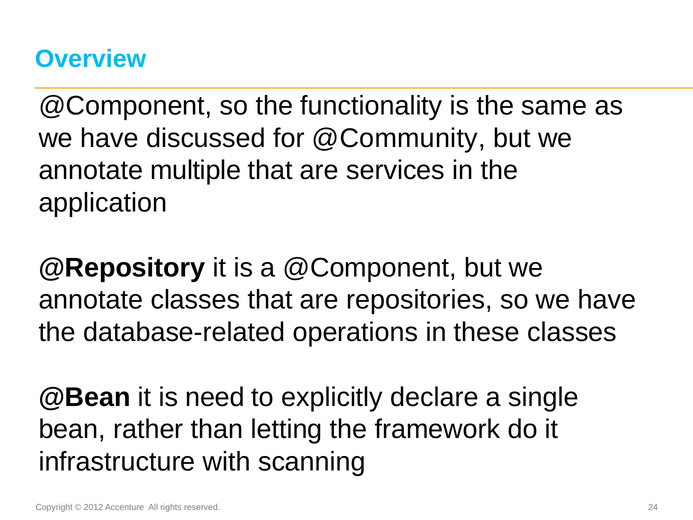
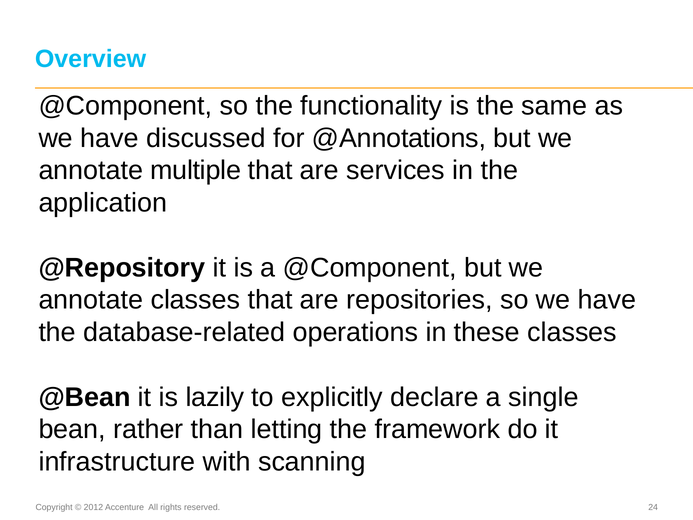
@Community: @Community -> @Annotations (399, 138)
need: need -> lazily (215, 397)
